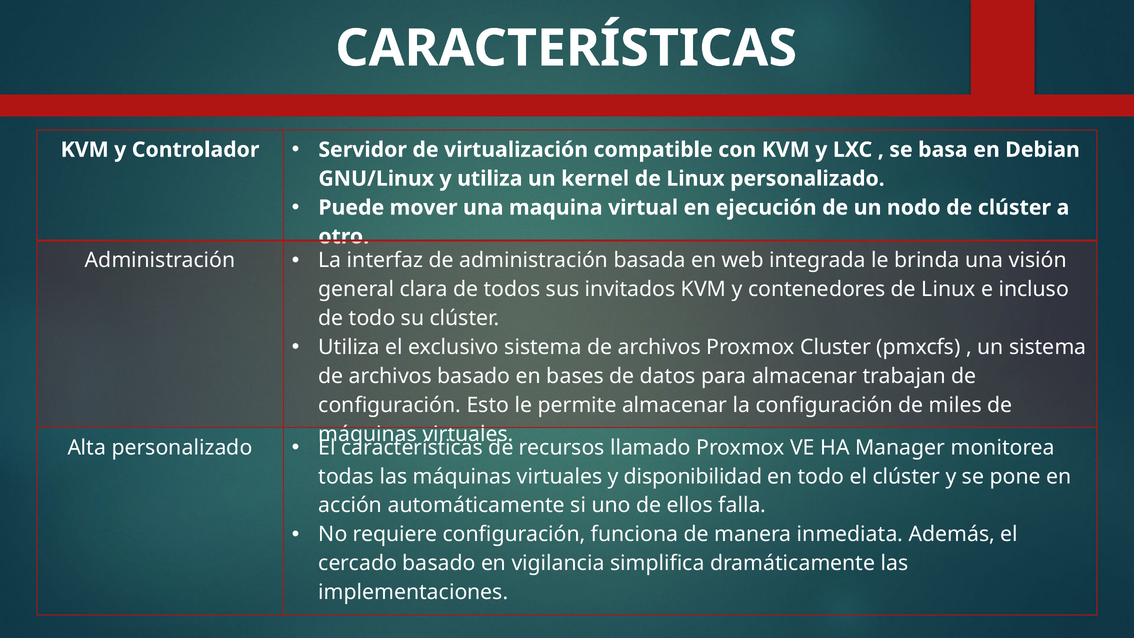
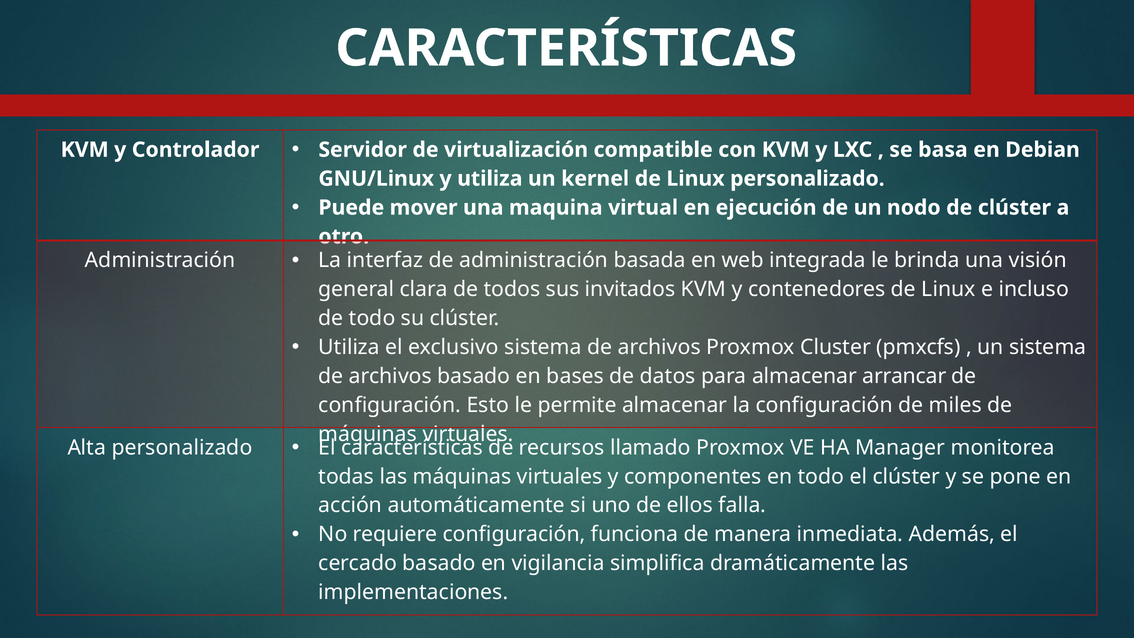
trabajan: trabajan -> arrancar (904, 376)
disponibilidad: disponibilidad -> componentes (693, 476)
